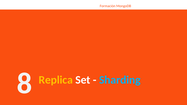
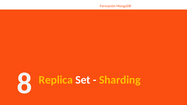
Sharding colour: light blue -> yellow (120, 80)
